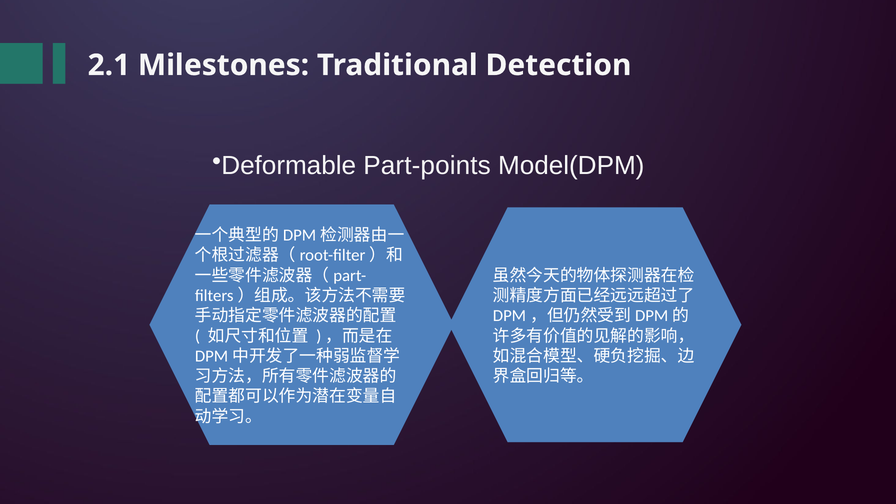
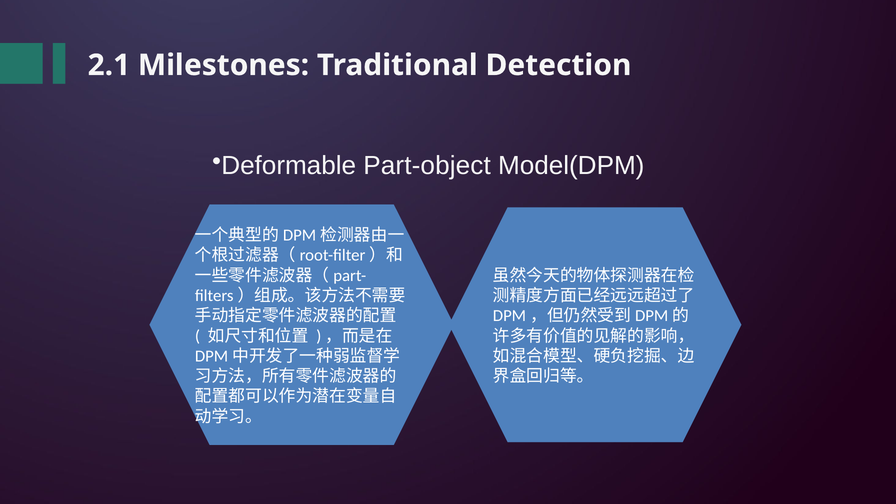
Part-points: Part-points -> Part-object (427, 166)
